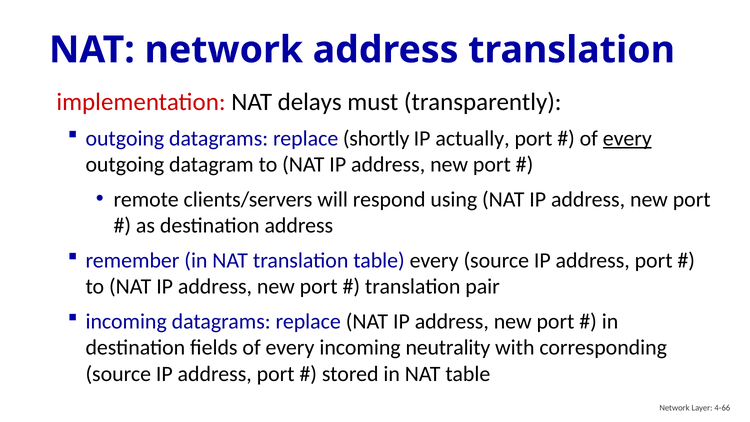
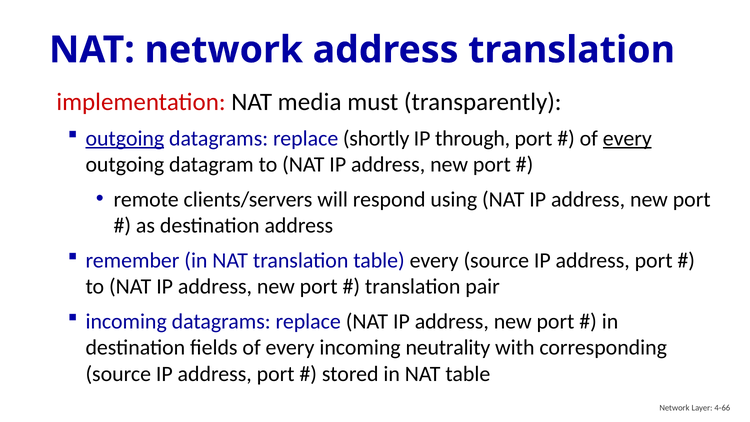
delays: delays -> media (310, 102)
outgoing underline: none -> present (125, 138)
actually: actually -> through (473, 138)
